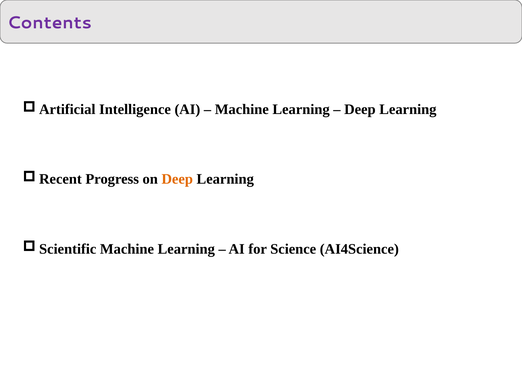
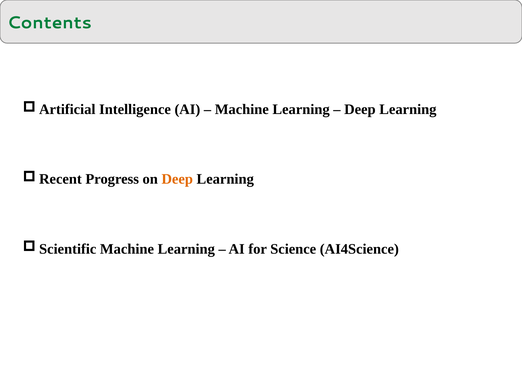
Contents colour: purple -> green (50, 23)
